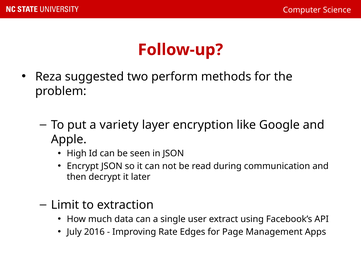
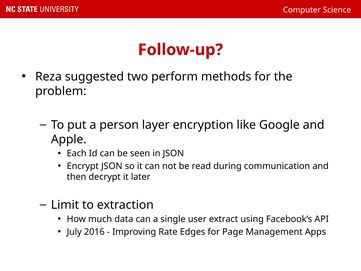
variety: variety -> person (119, 125)
High: High -> Each (77, 153)
